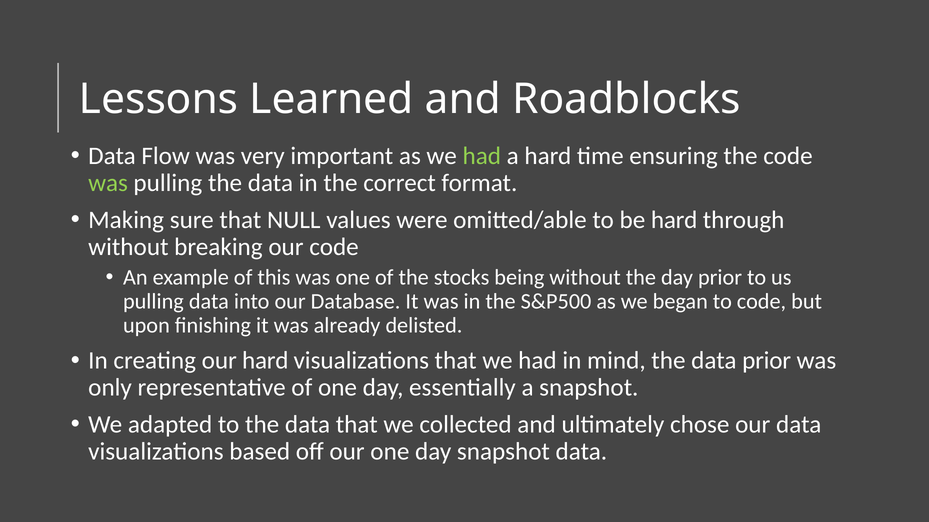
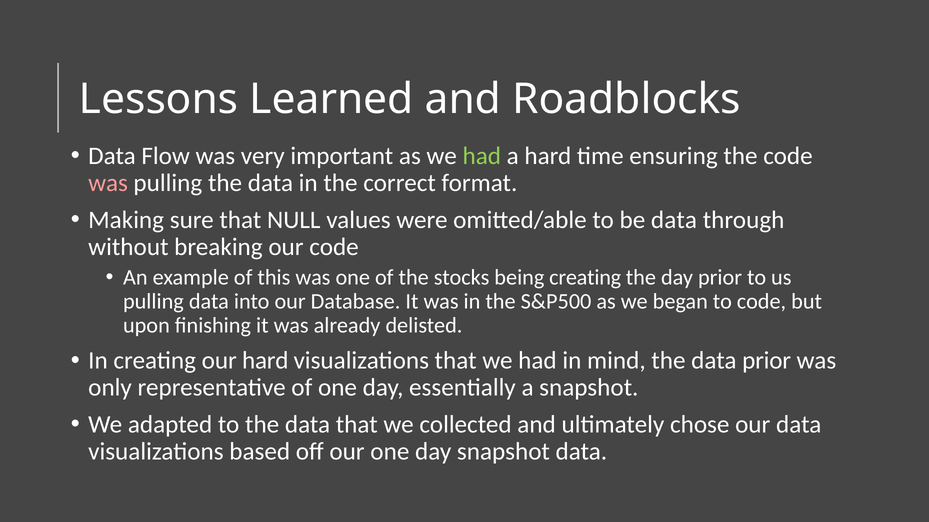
was colour: light green -> pink (108, 183)
be hard: hard -> data (674, 220)
being without: without -> creating (585, 278)
